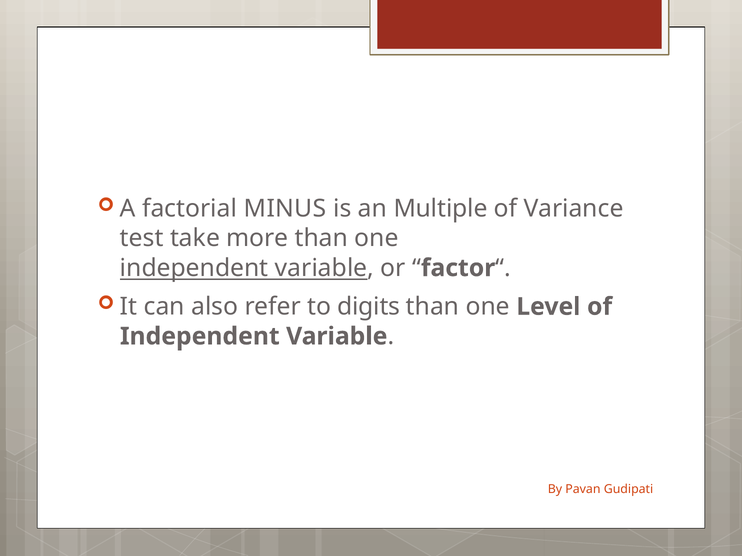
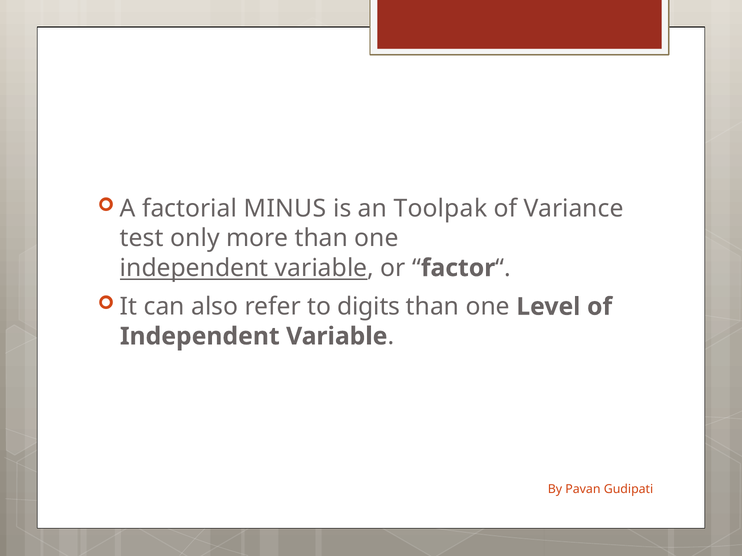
Multiple: Multiple -> Toolpak (440, 209)
take: take -> only (195, 239)
